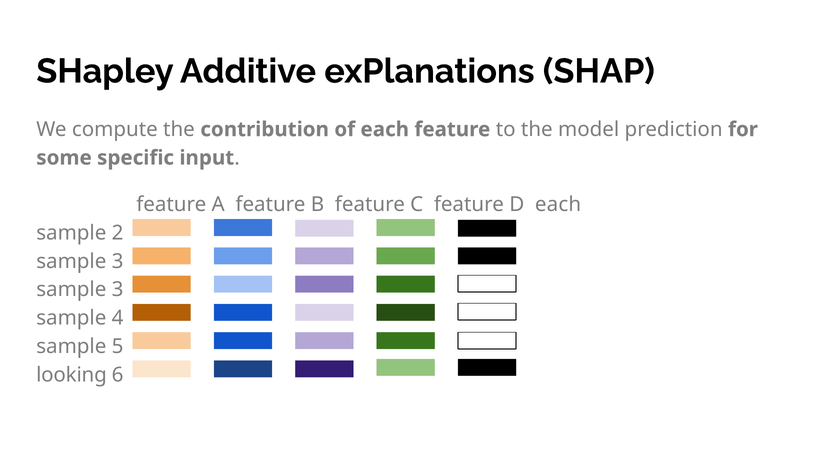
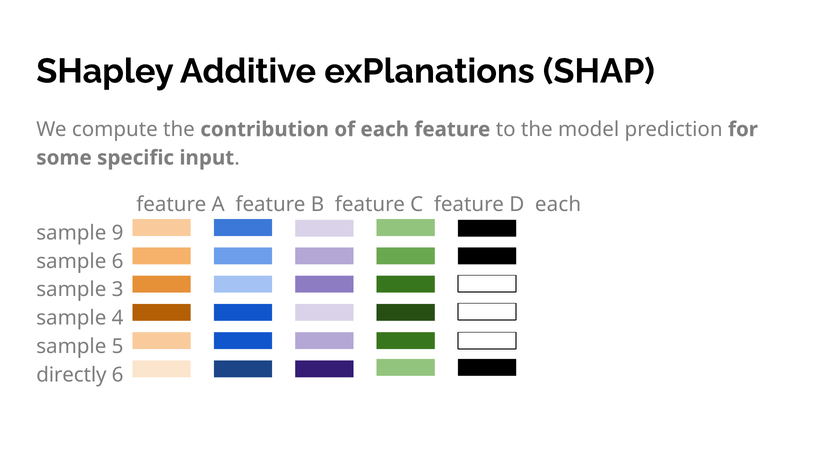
2: 2 -> 9 (118, 233)
3: 3 -> 6 (118, 261)
looking: looking -> directly (71, 375)
